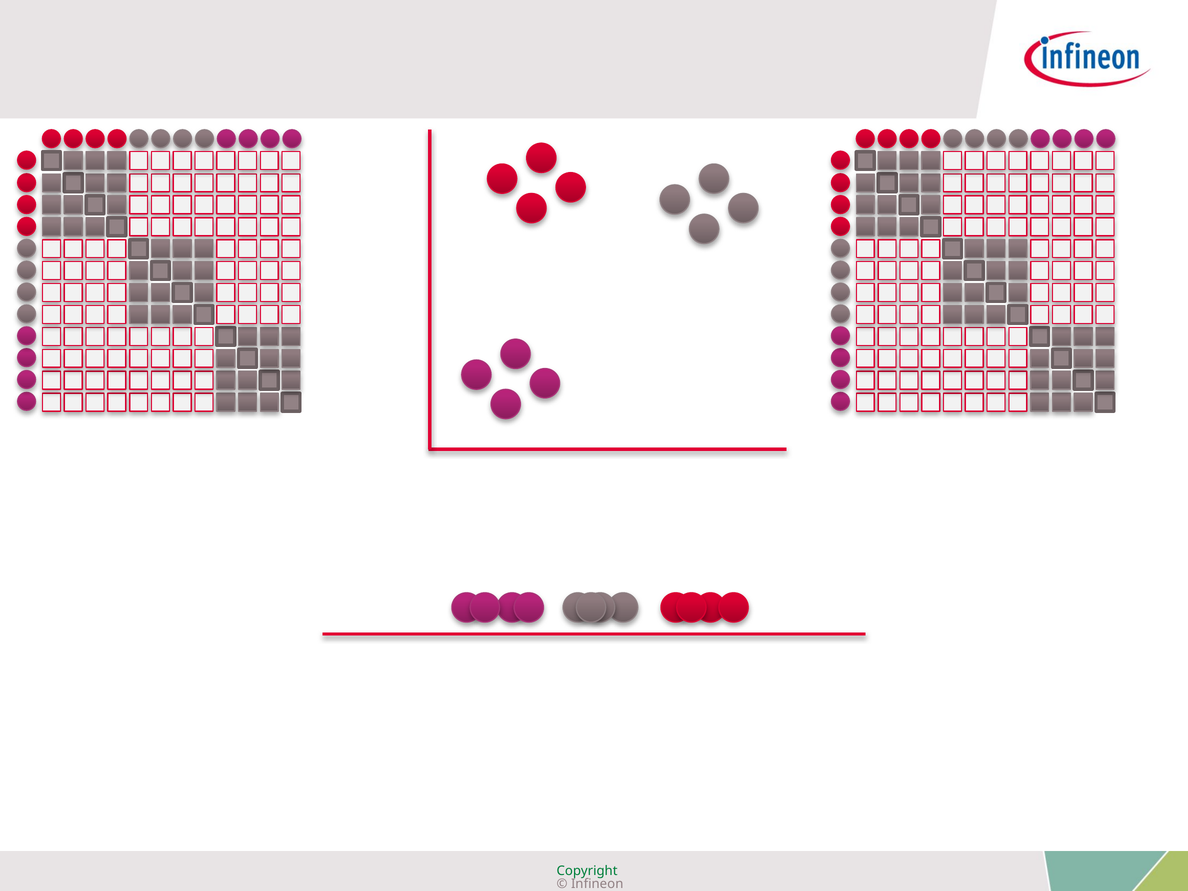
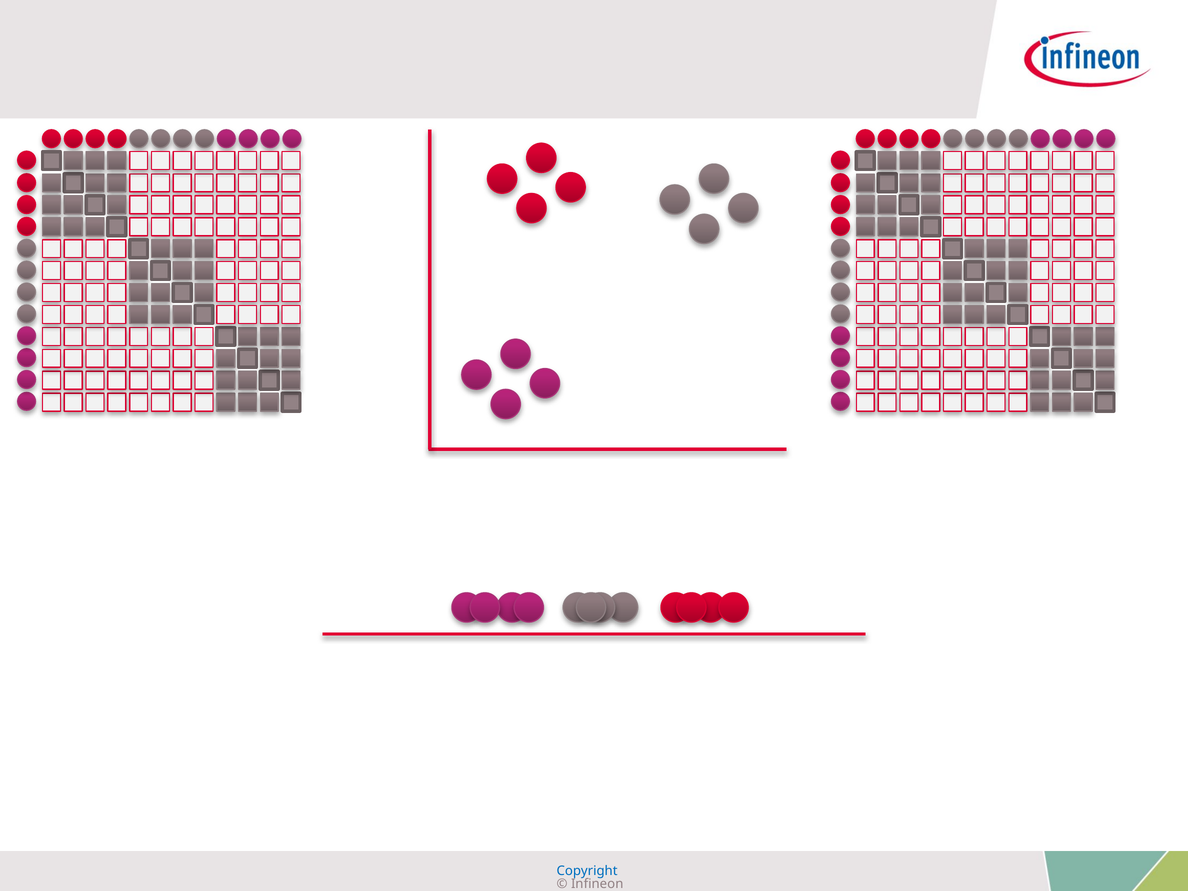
Copyright colour: green -> blue (587, 871)
